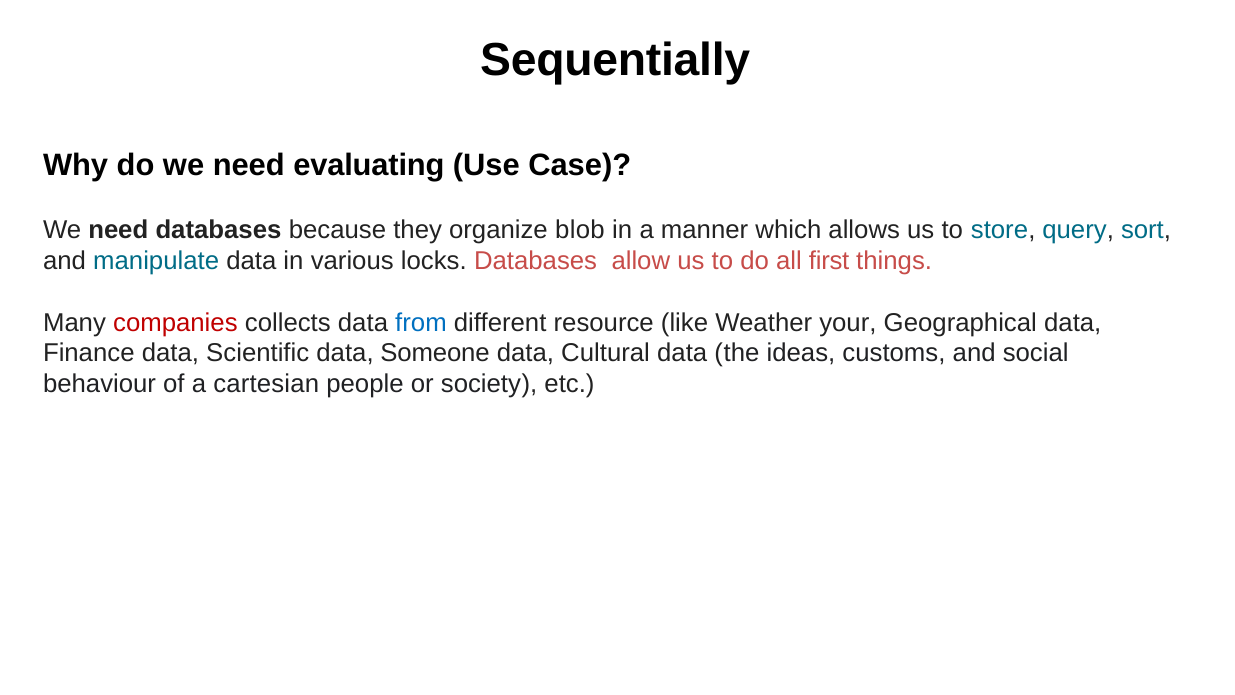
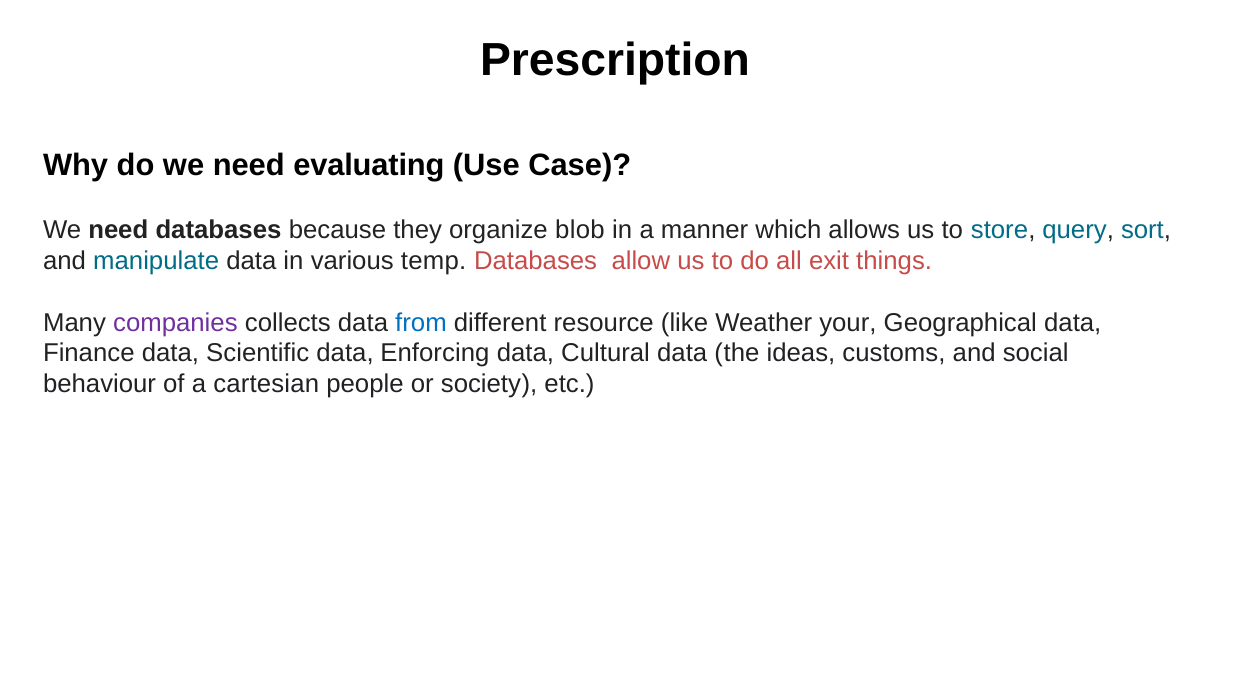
Sequentially: Sequentially -> Prescription (615, 60)
locks: locks -> temp (434, 261)
first: first -> exit (829, 261)
companies colour: red -> purple (175, 322)
Someone: Someone -> Enforcing (435, 353)
